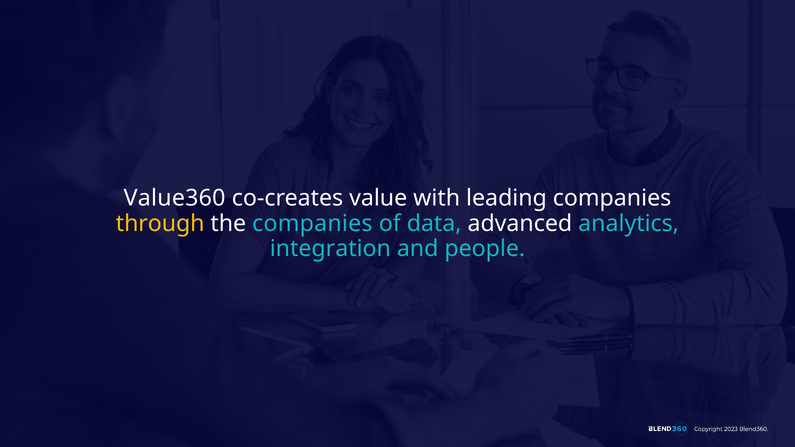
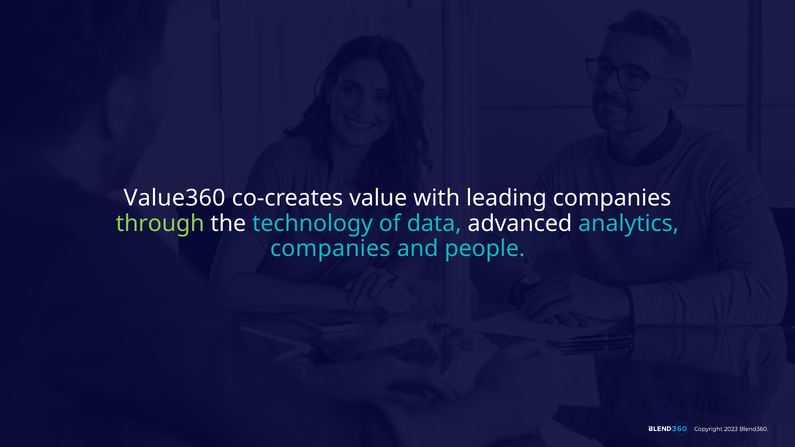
through colour: yellow -> light green (160, 223)
the companies: companies -> technology (313, 223)
integration: integration -> companies (330, 248)
